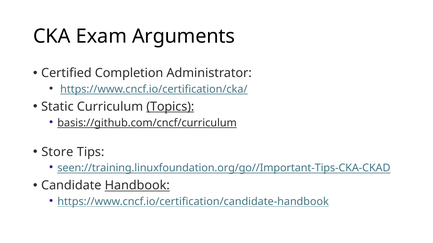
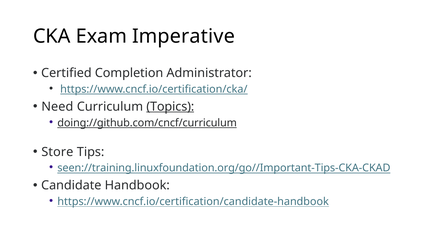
Arguments: Arguments -> Imperative (183, 36)
Static: Static -> Need (57, 107)
basis://github.com/cncf/curriculum: basis://github.com/cncf/curriculum -> doing://github.com/cncf/curriculum (147, 123)
Handbook underline: present -> none (137, 186)
